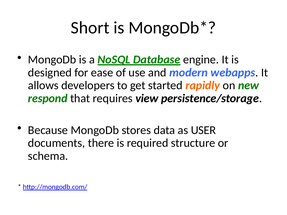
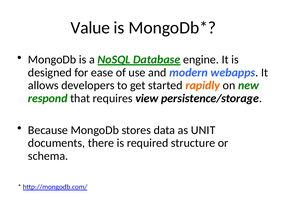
Short: Short -> Value (90, 28)
USER: USER -> UNIT (203, 130)
